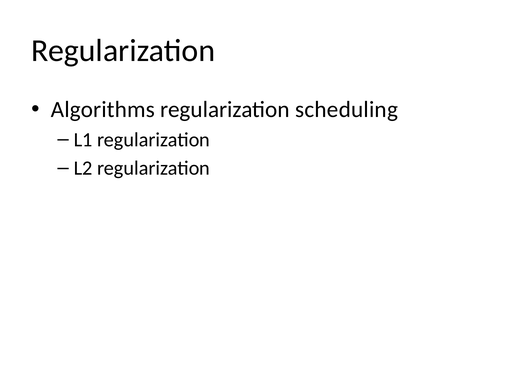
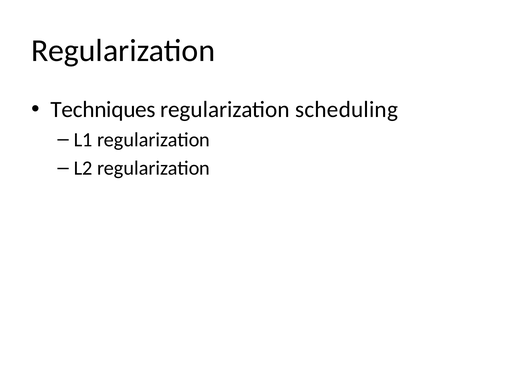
Algorithms: Algorithms -> Techniques (103, 110)
